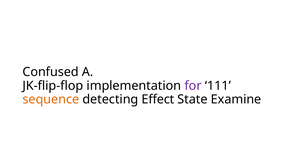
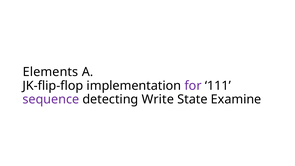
Confused: Confused -> Elements (50, 72)
sequence colour: orange -> purple (51, 99)
Effect: Effect -> Write (158, 99)
